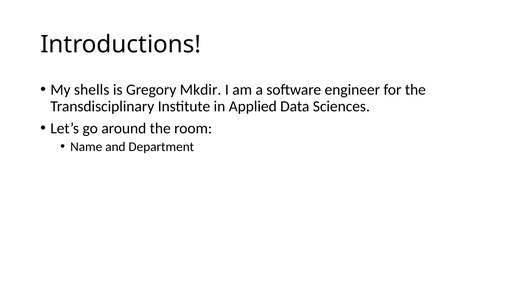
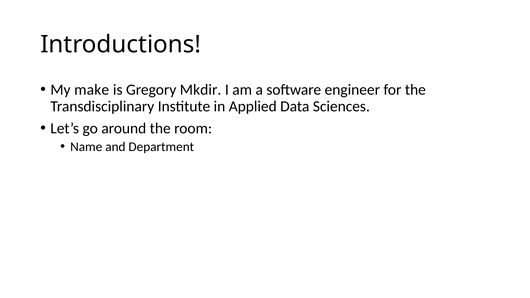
shells: shells -> make (92, 90)
